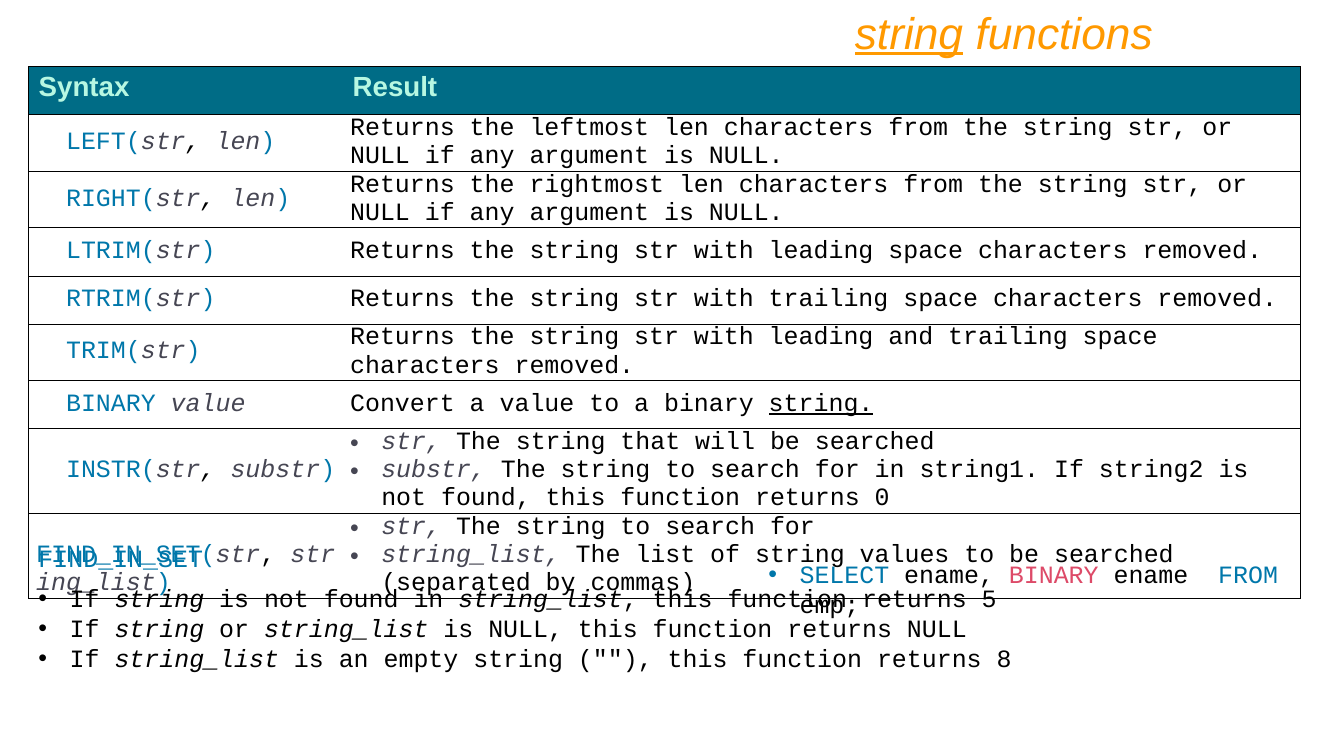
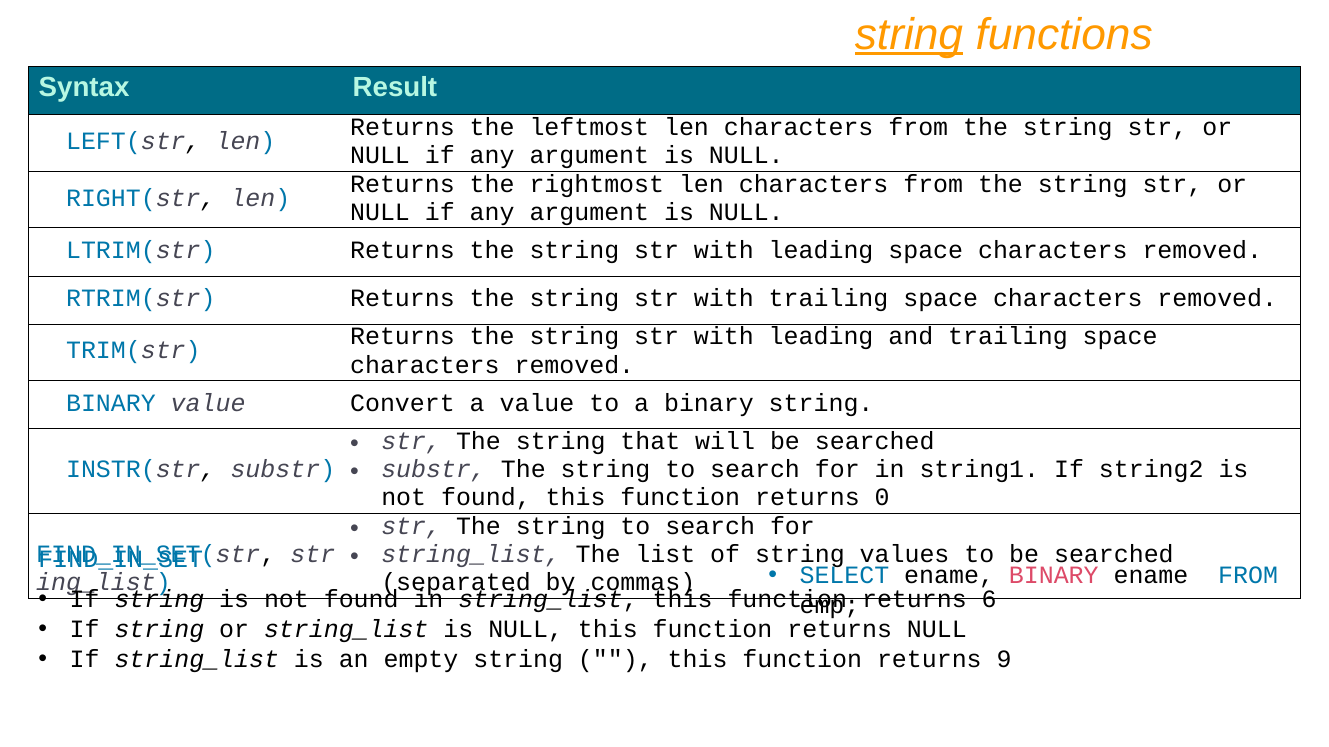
string underline: present -> none (821, 403)
5: 5 -> 6 (989, 600)
8: 8 -> 9 (1004, 660)
